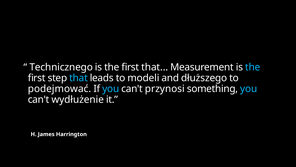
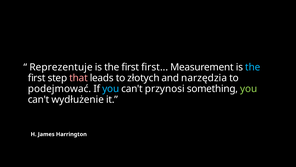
Technicznego: Technicznego -> Reprezentuje (61, 67)
first that: that -> first (155, 67)
that colour: light blue -> pink (79, 78)
modeli: modeli -> złotych (143, 78)
dłuższego: dłuższego -> narzędzia (204, 78)
you colour: light blue -> light green (249, 89)
